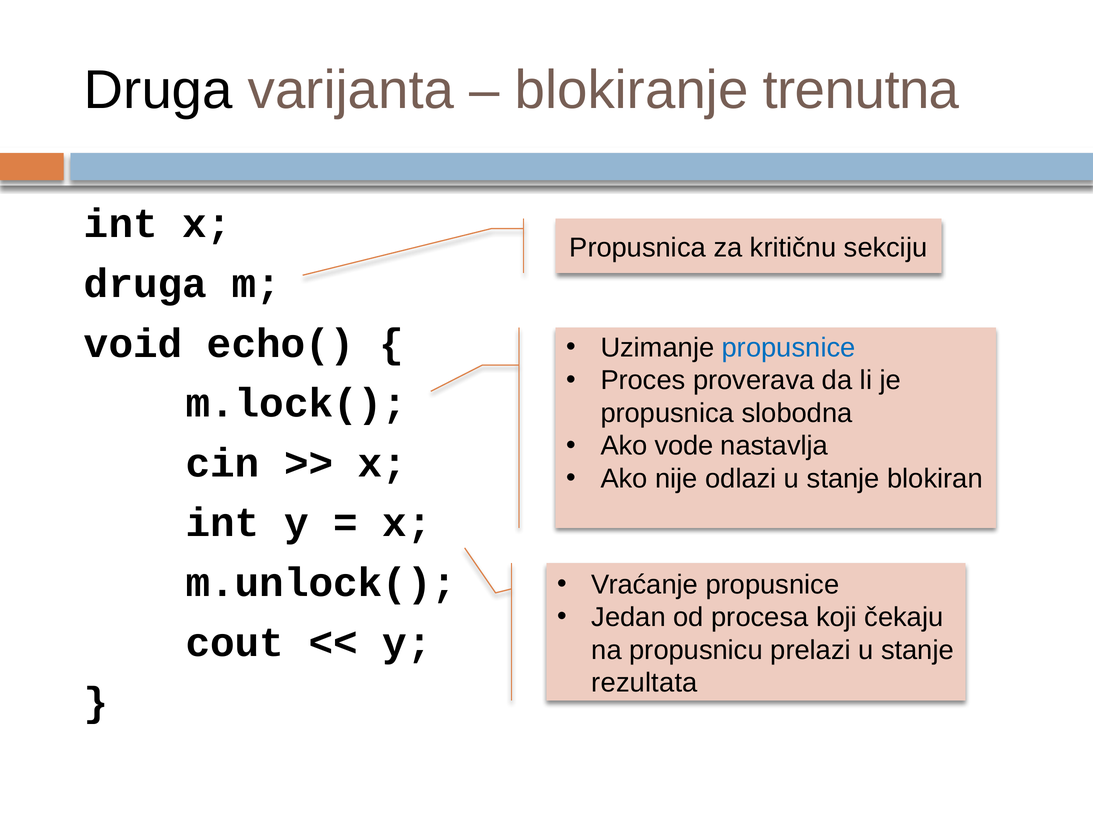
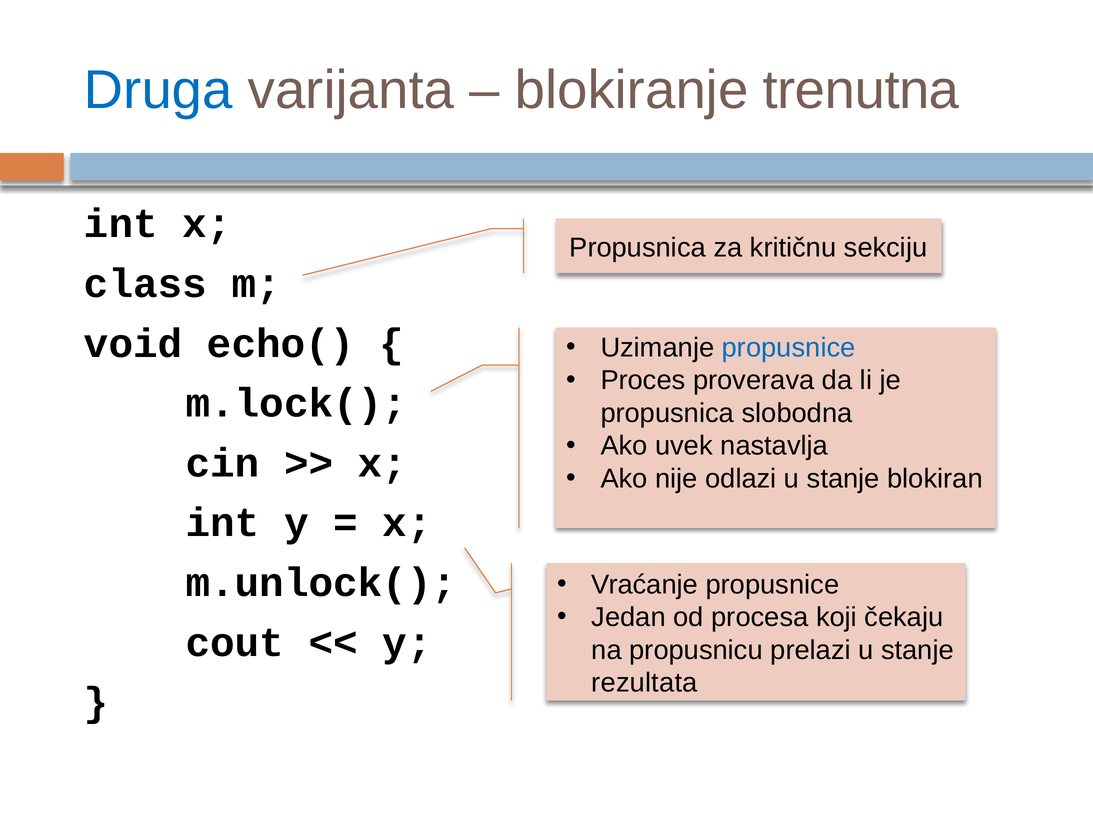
Druga colour: black -> blue (158, 90)
druga: druga -> class (145, 284)
vode: vode -> uvek (684, 446)
